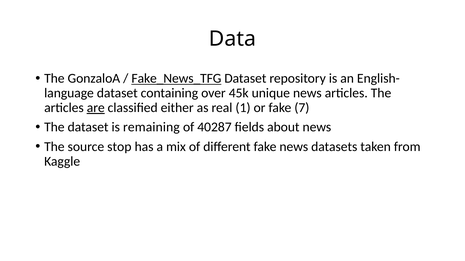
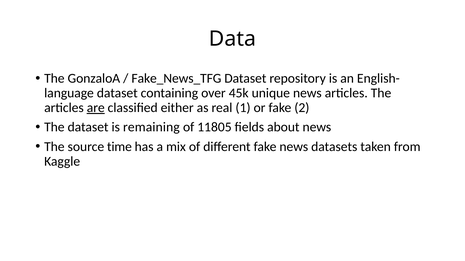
Fake_News_TFG underline: present -> none (176, 79)
7: 7 -> 2 (302, 108)
40287: 40287 -> 11805 (214, 127)
stop: stop -> time (119, 147)
